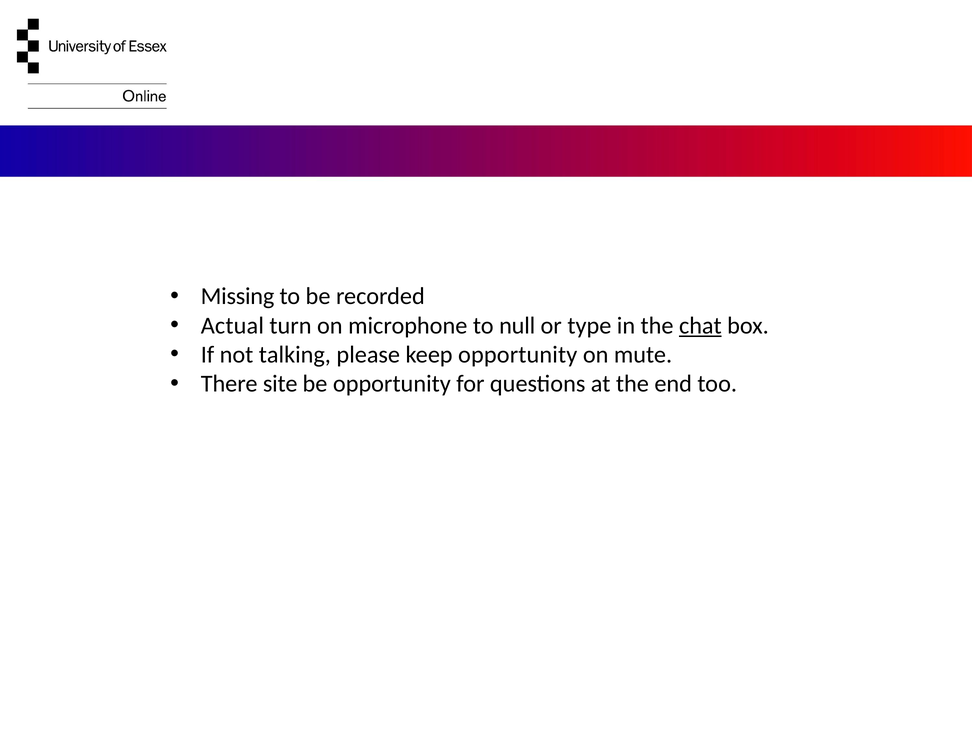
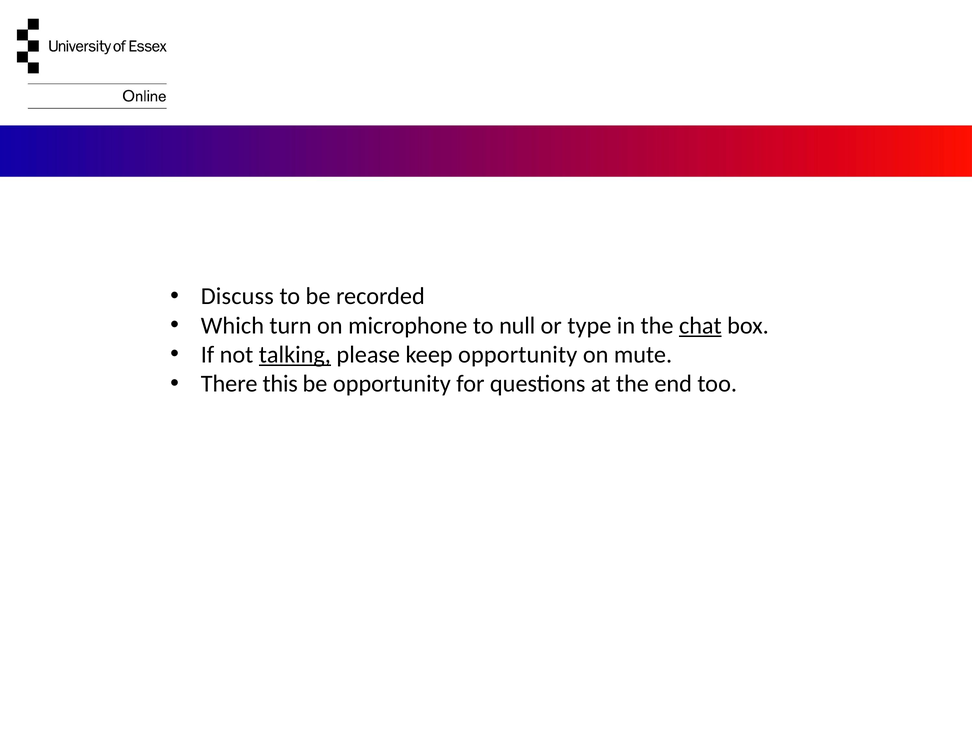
Missing: Missing -> Discuss (237, 296)
Actual: Actual -> Which (232, 326)
talking underline: none -> present (295, 355)
site: site -> this (280, 384)
